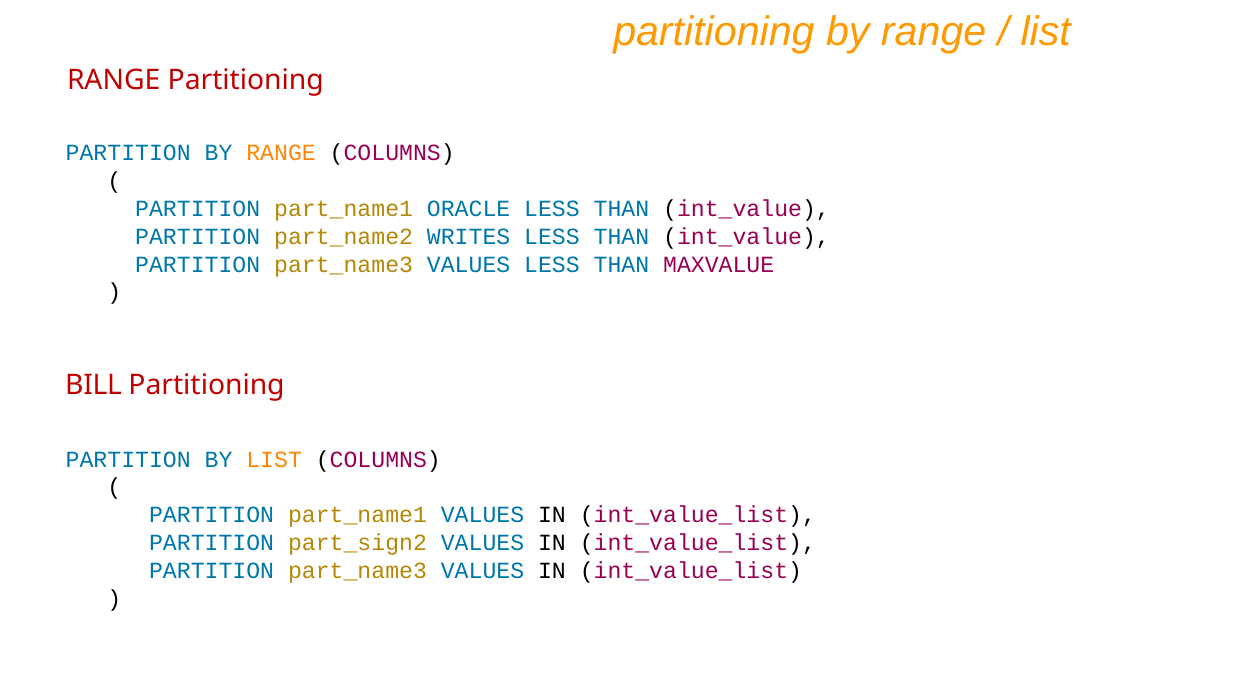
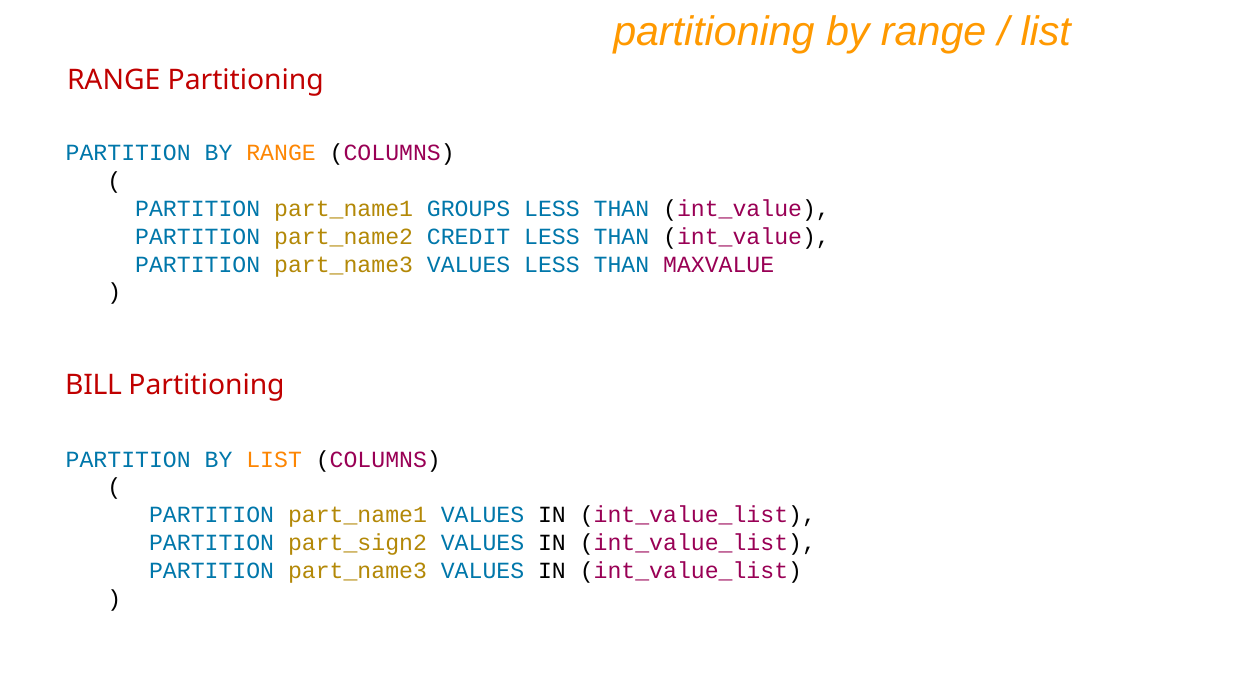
ORACLE: ORACLE -> GROUPS (469, 209)
WRITES: WRITES -> CREDIT (469, 237)
